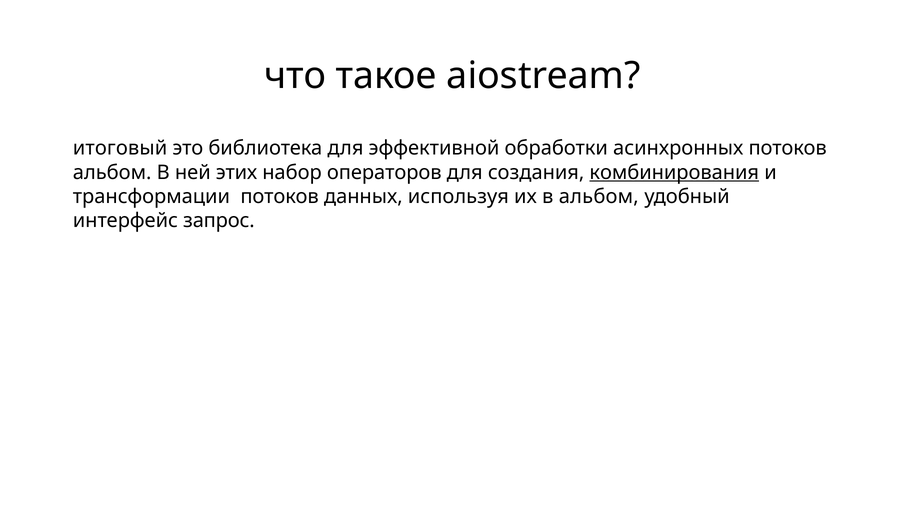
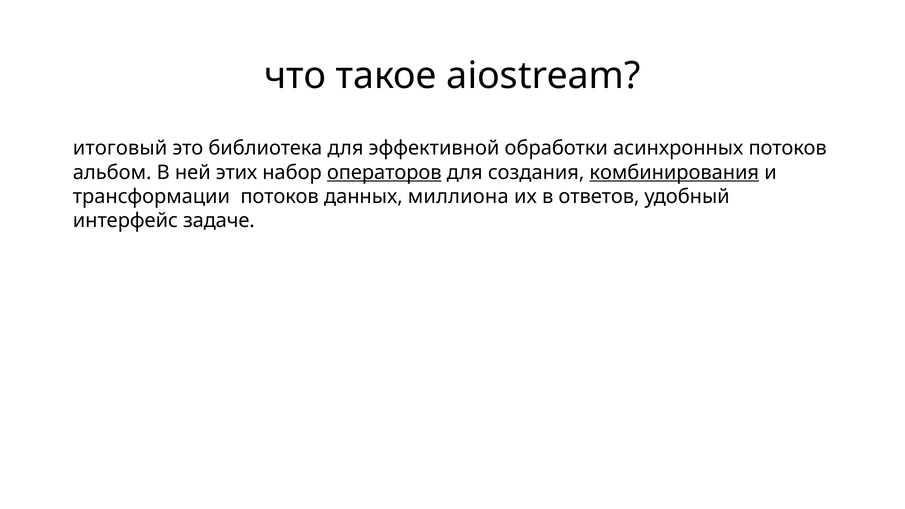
операторов underline: none -> present (384, 172)
используя: используя -> миллиона (458, 197)
в альбом: альбом -> ответов (599, 197)
запрос: запрос -> задаче (219, 221)
